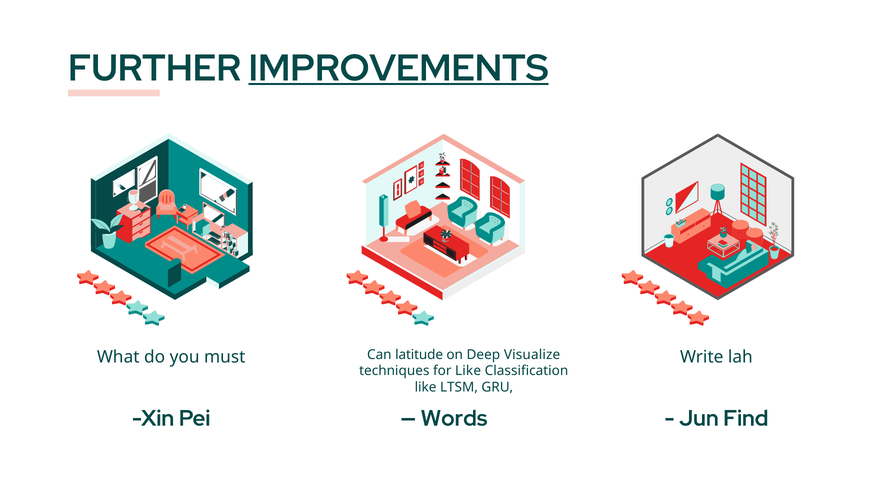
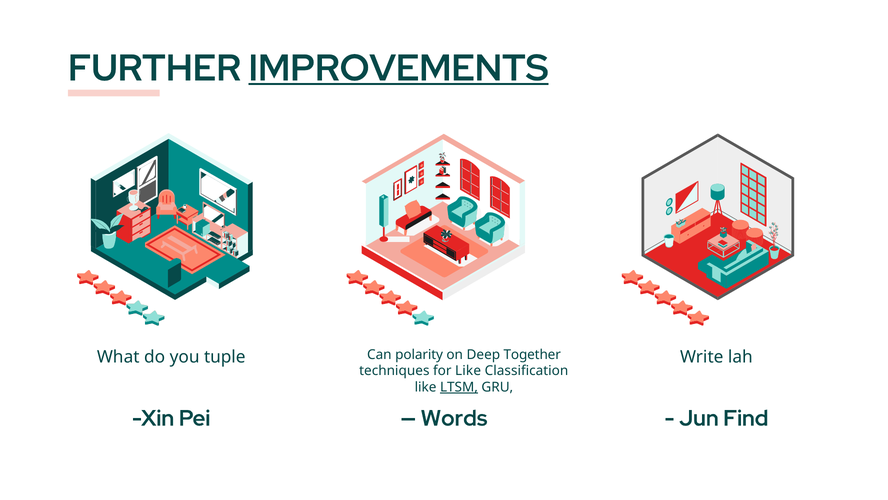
latitude: latitude -> polarity (419, 354)
Visualize: Visualize -> Together (532, 354)
must: must -> tuple (225, 357)
LTSM underline: none -> present (459, 387)
